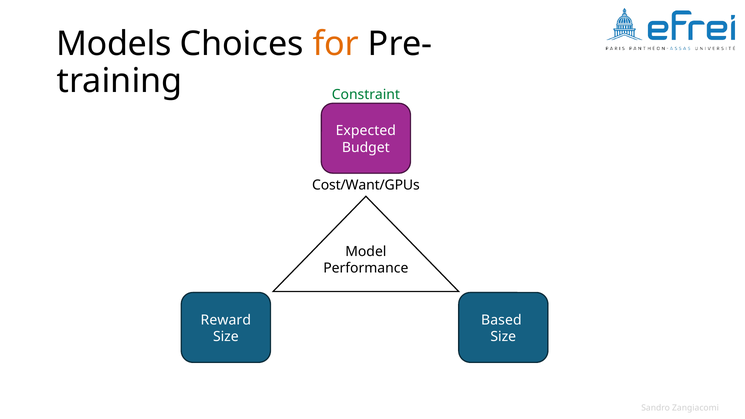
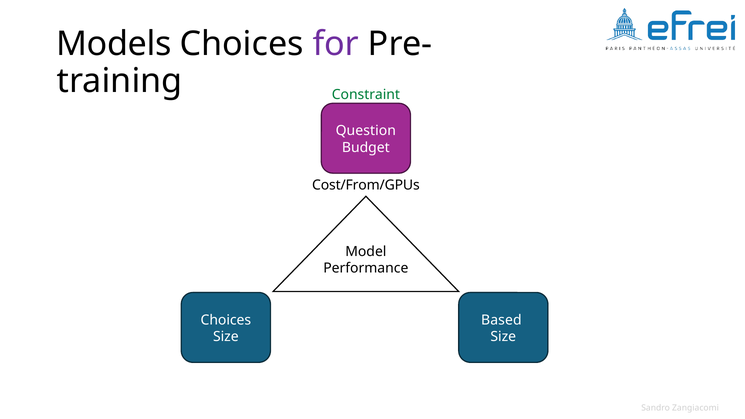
for colour: orange -> purple (336, 44)
Expected: Expected -> Question (366, 131)
Cost/Want/GPUs: Cost/Want/GPUs -> Cost/From/GPUs (366, 185)
Reward: Reward -> Choices (226, 320)
